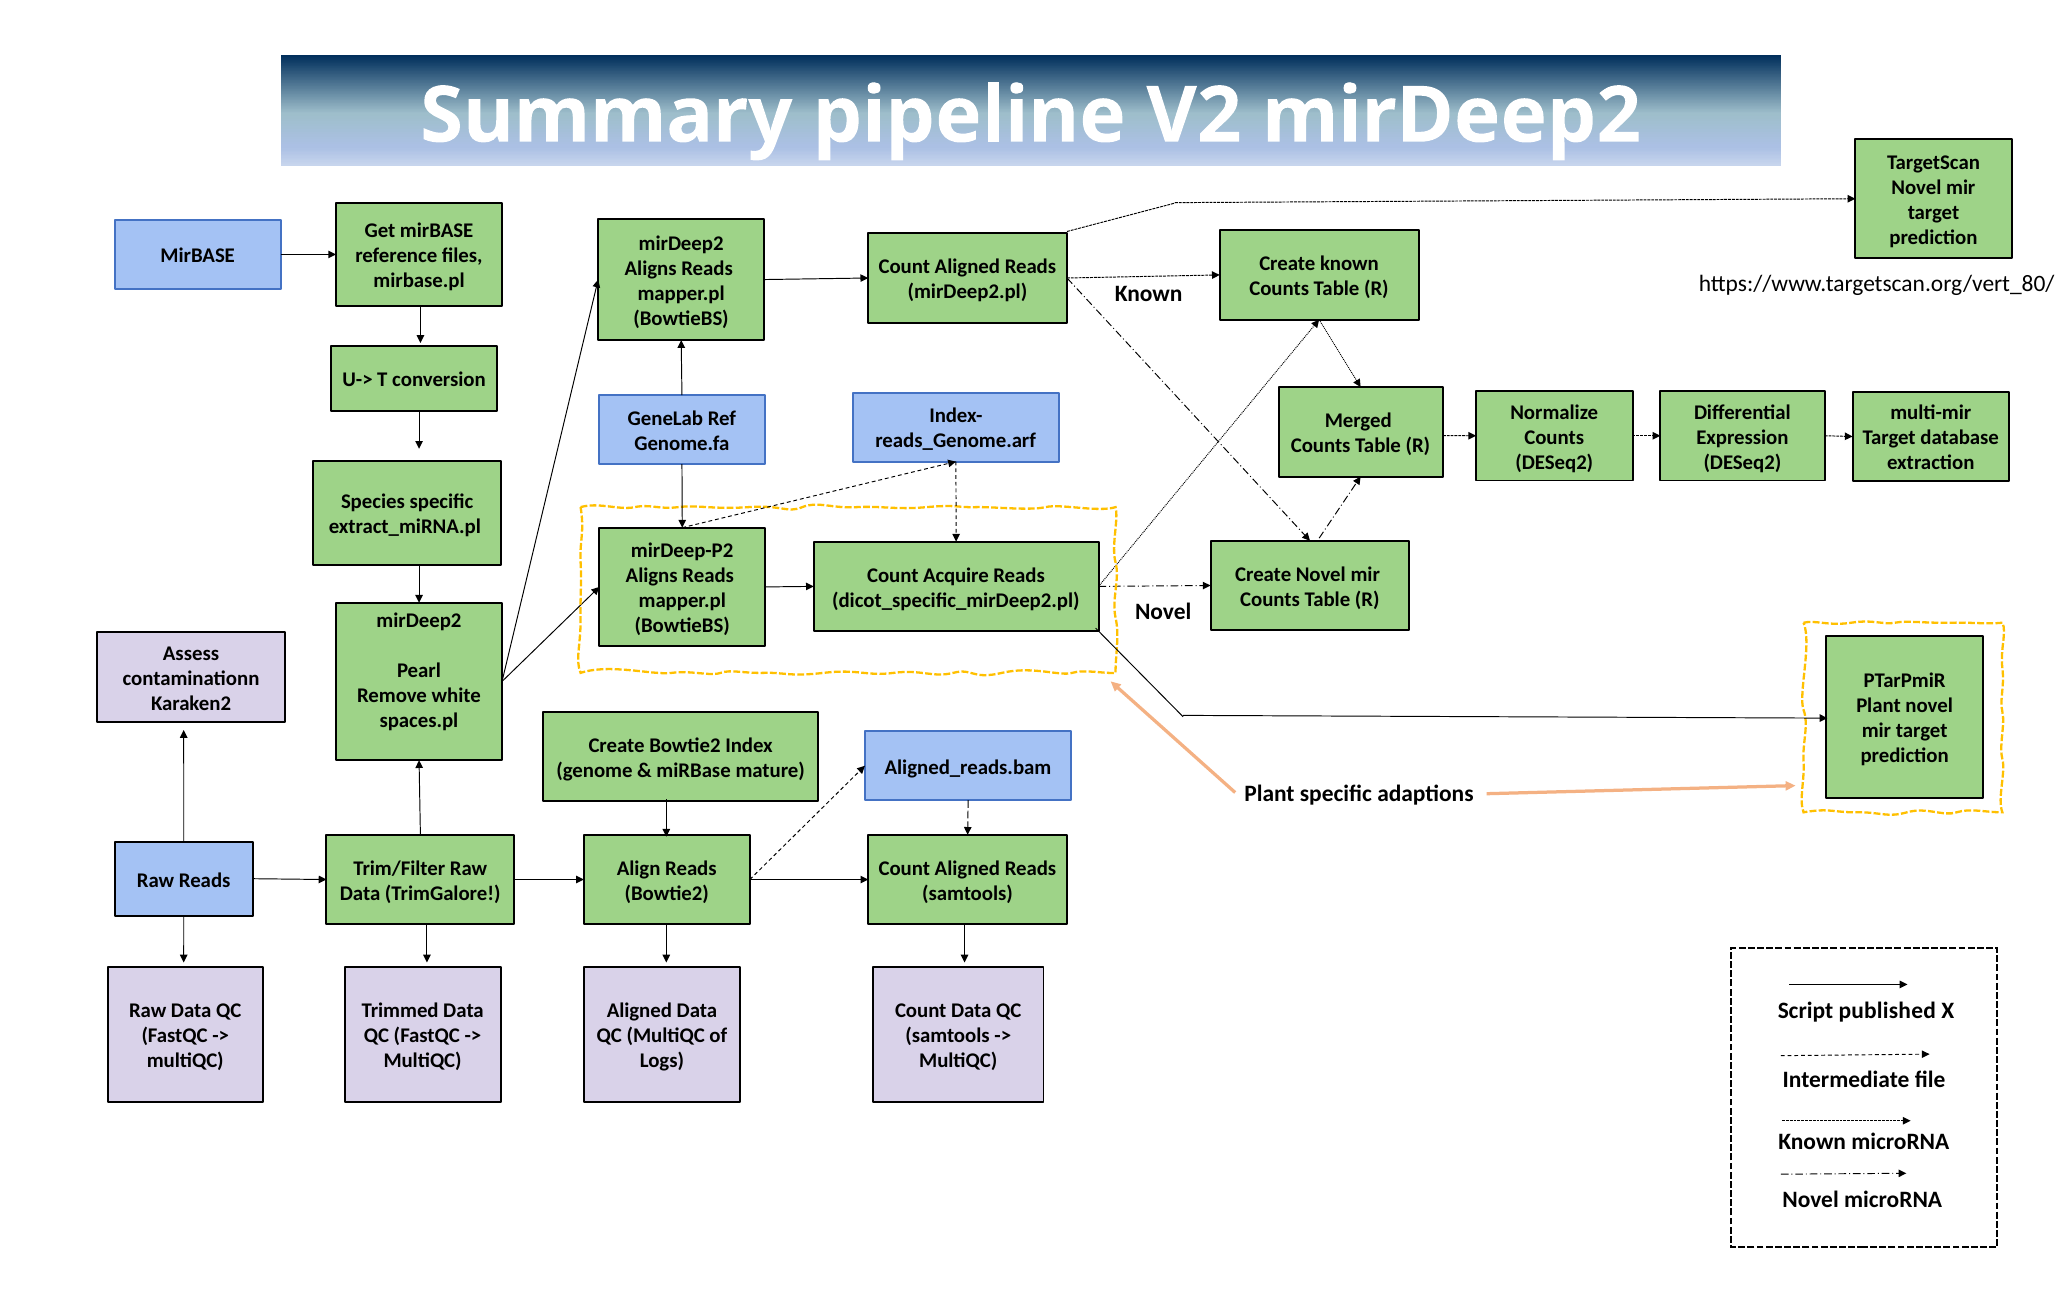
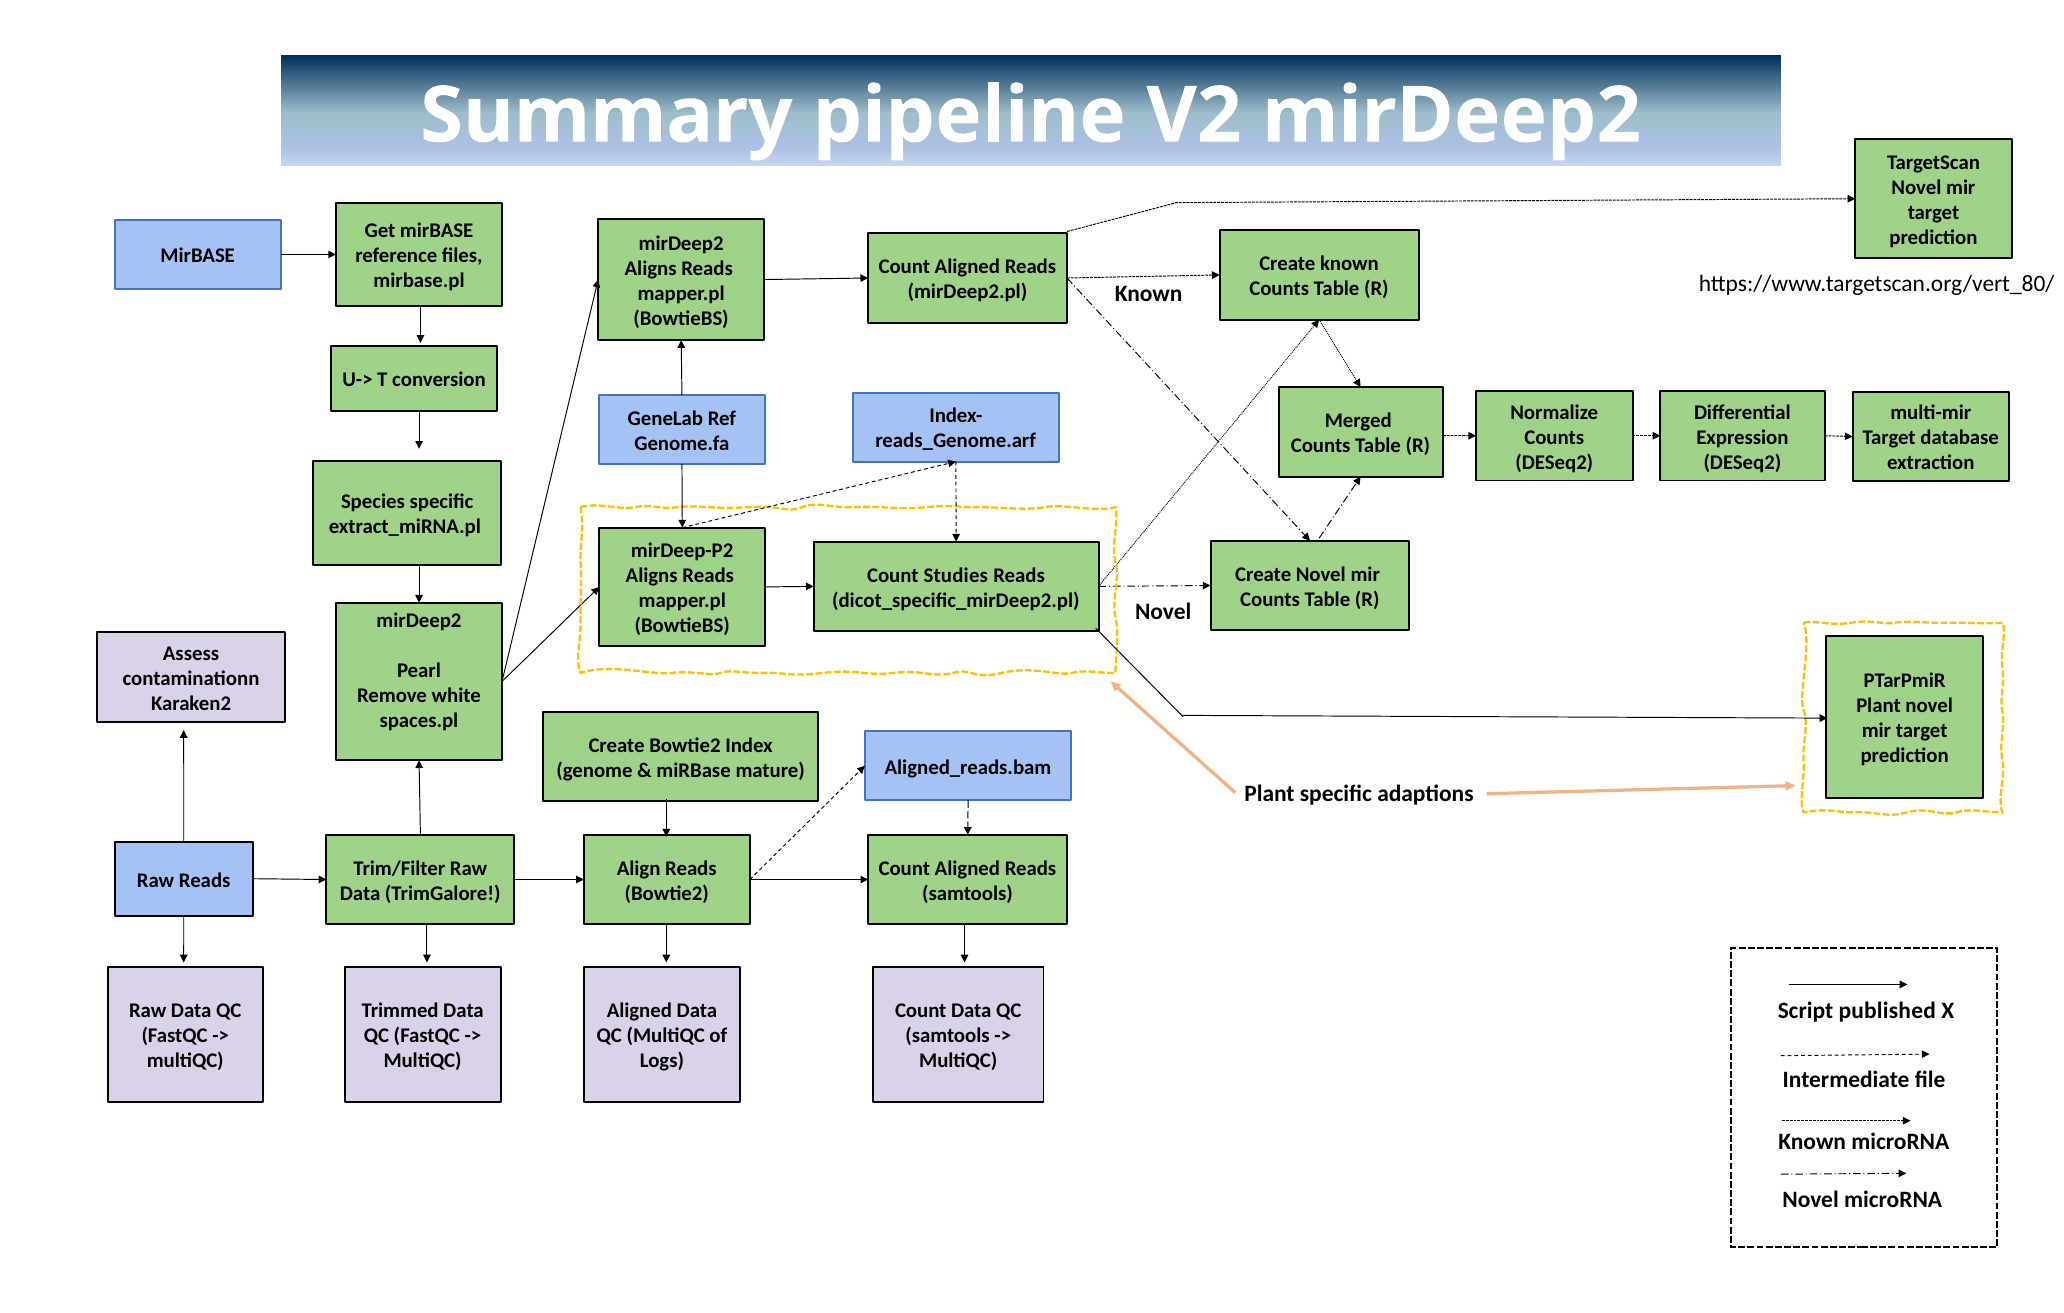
Acquire: Acquire -> Studies (956, 576)
